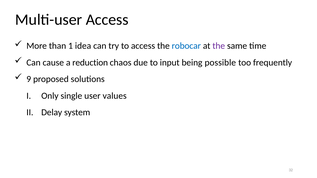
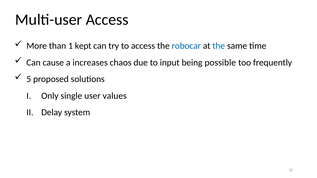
idea: idea -> kept (83, 46)
the colour: purple -> blue (219, 46)
reduction: reduction -> increases (90, 63)
9: 9 -> 5 (29, 79)
